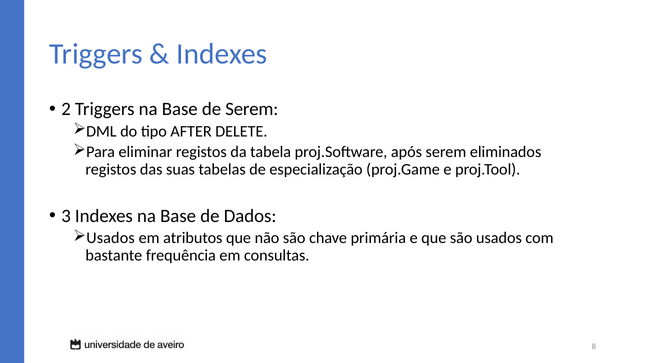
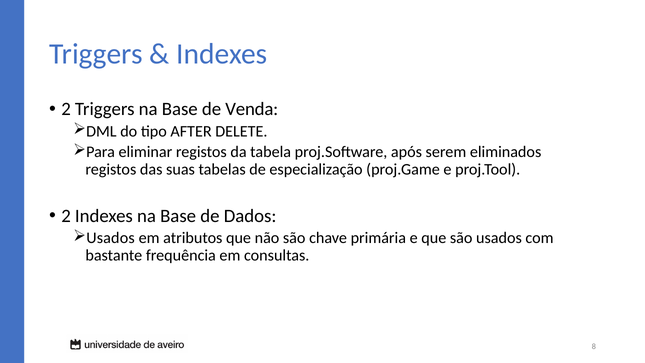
de Serem: Serem -> Venda (252, 109)
3: 3 -> 2 (66, 216)
